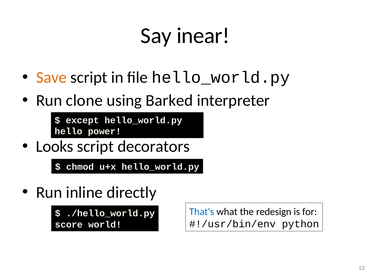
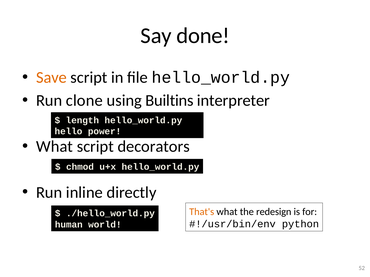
inear: inear -> done (203, 36)
Barked: Barked -> Builtins (169, 101)
except: except -> length (82, 121)
Looks: Looks -> What (55, 147)
That's colour: blue -> orange (202, 212)
score: score -> human (69, 225)
